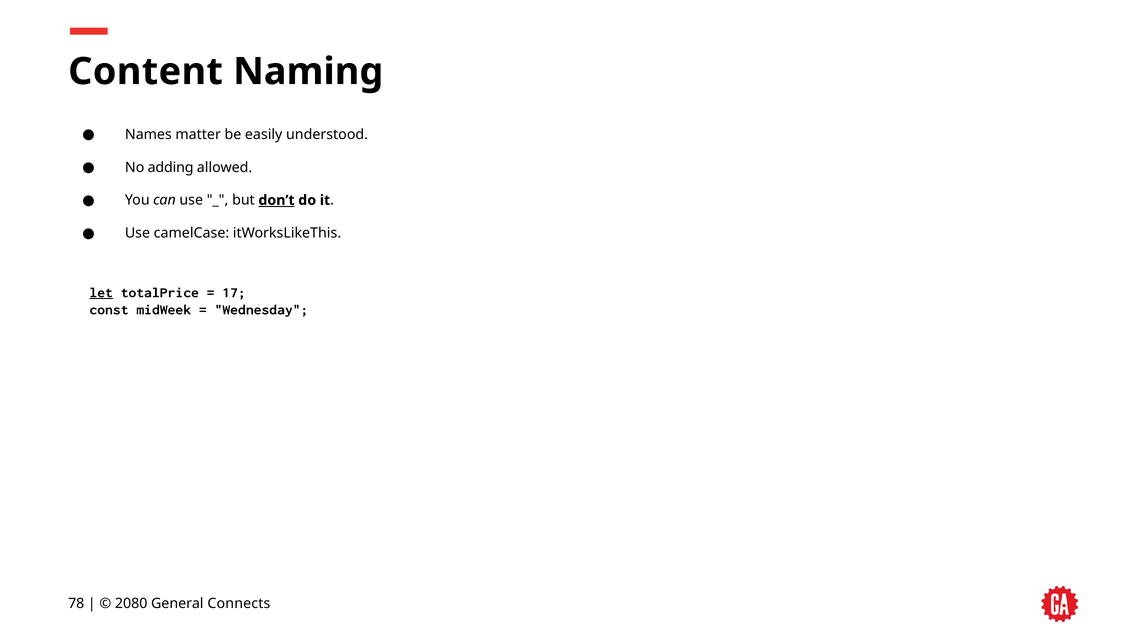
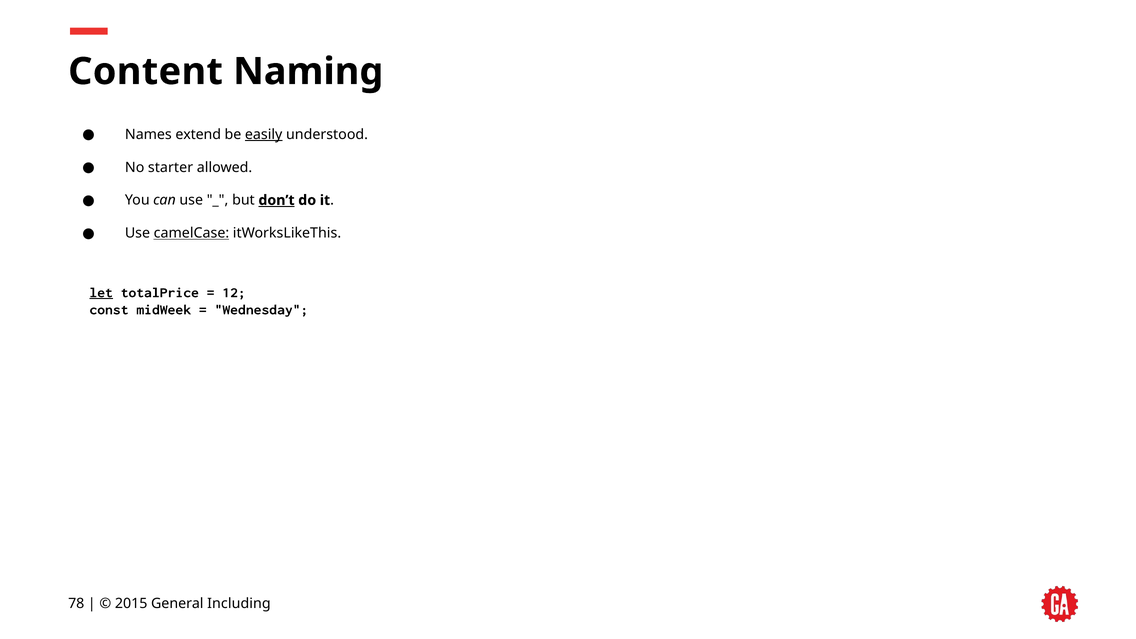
matter: matter -> extend (198, 134)
easily underline: none -> present (264, 134)
adding: adding -> starter (171, 167)
camelCase underline: none -> present (191, 233)
17: 17 -> 12 (234, 293)
2080: 2080 -> 2015 (131, 604)
Connects: Connects -> Including (239, 604)
